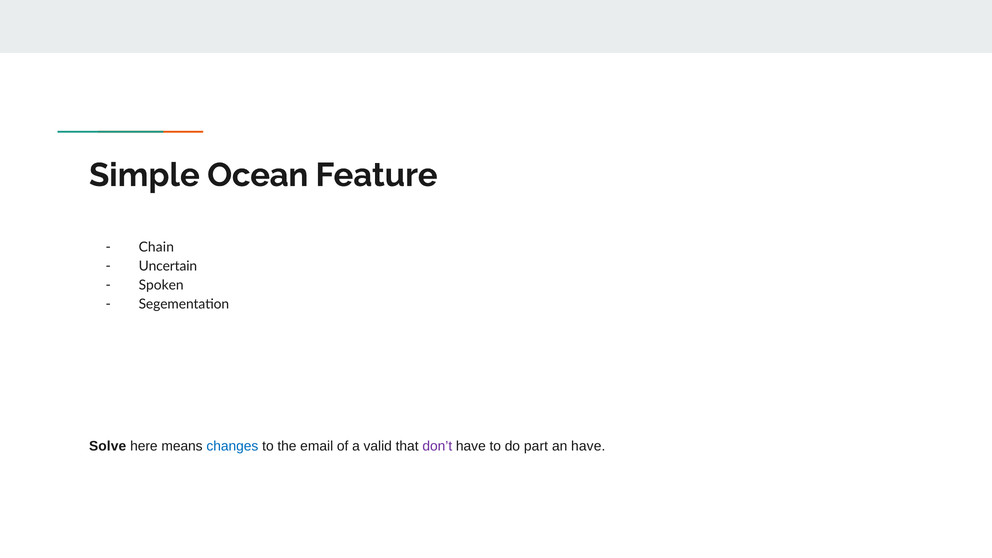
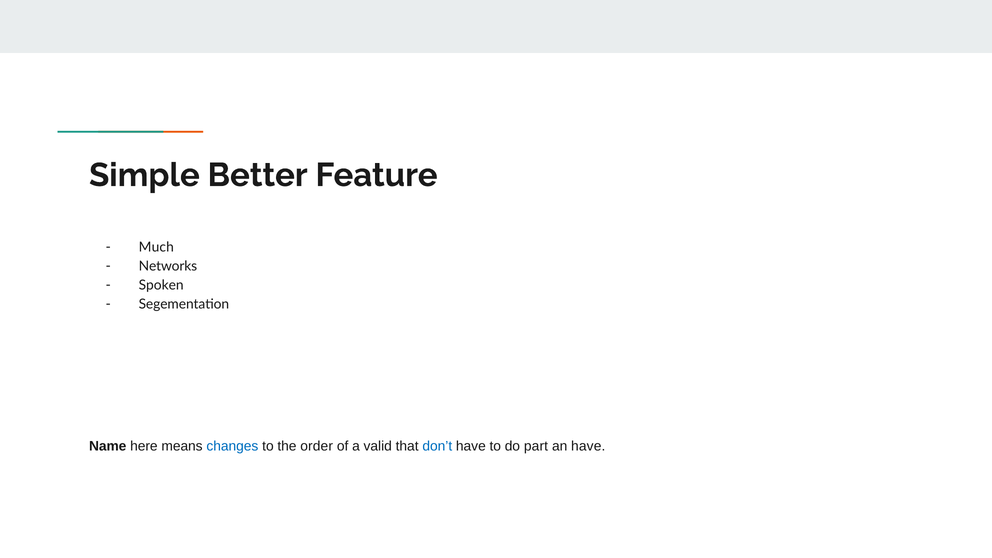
Ocean: Ocean -> Better (258, 175)
Chain: Chain -> Much (156, 247)
Uncertain: Uncertain -> Networks (168, 266)
Solve: Solve -> Name (108, 446)
email: email -> order (317, 446)
don’t colour: purple -> blue (437, 446)
